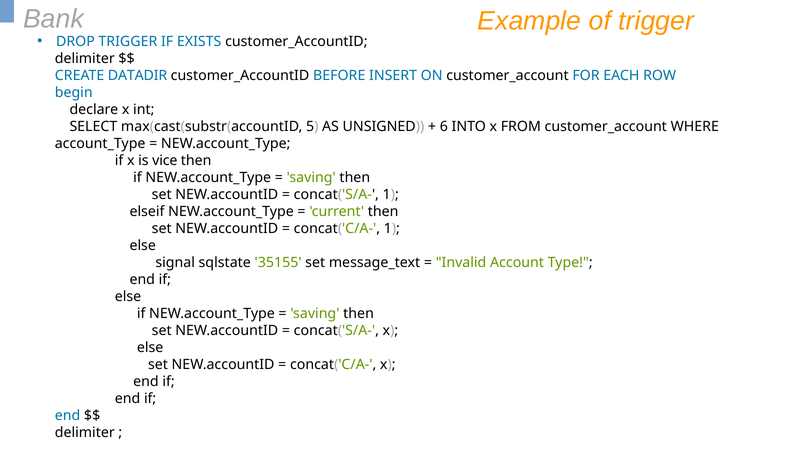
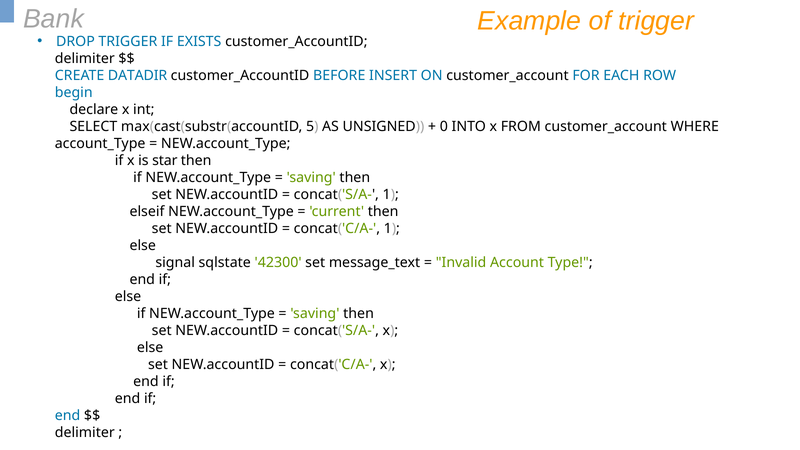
6: 6 -> 0 (444, 126)
vice: vice -> star (165, 161)
35155: 35155 -> 42300 (278, 263)
